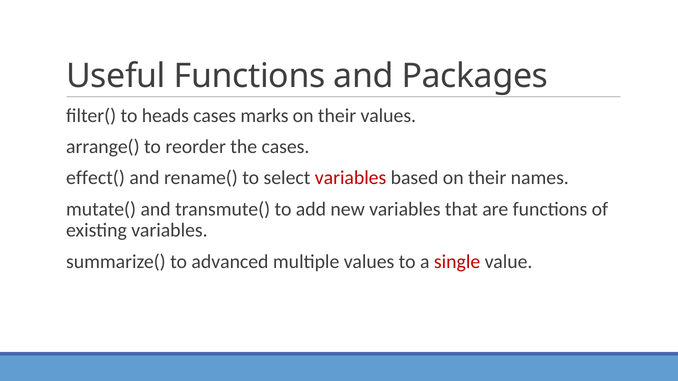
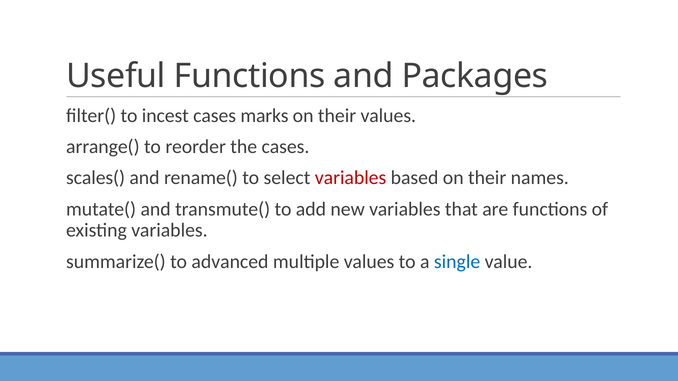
heads: heads -> incest (165, 116)
effect(: effect( -> scales( (96, 178)
single colour: red -> blue (457, 262)
